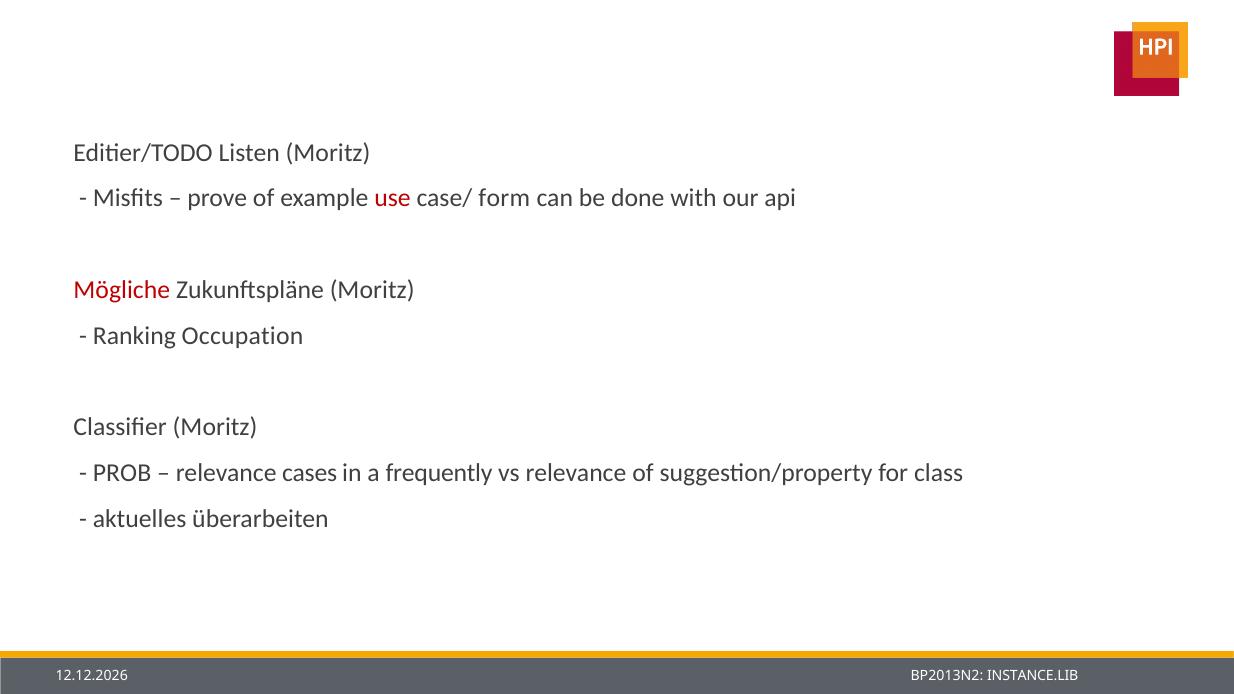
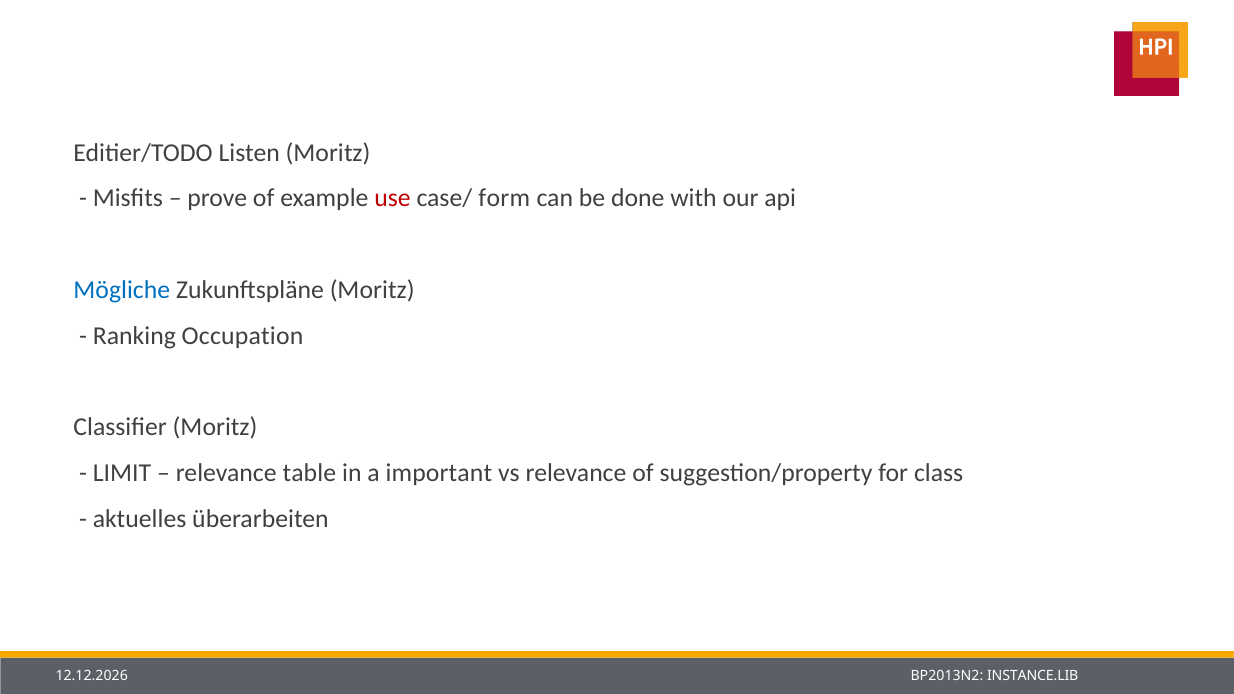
Mögliche colour: red -> blue (122, 290)
PROB: PROB -> LIMIT (122, 473)
cases: cases -> table (309, 473)
frequently: frequently -> important (439, 473)
